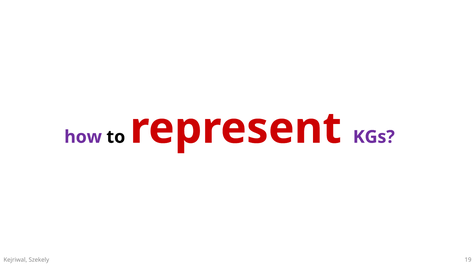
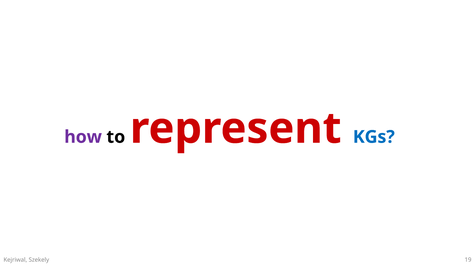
KGs colour: purple -> blue (374, 137)
